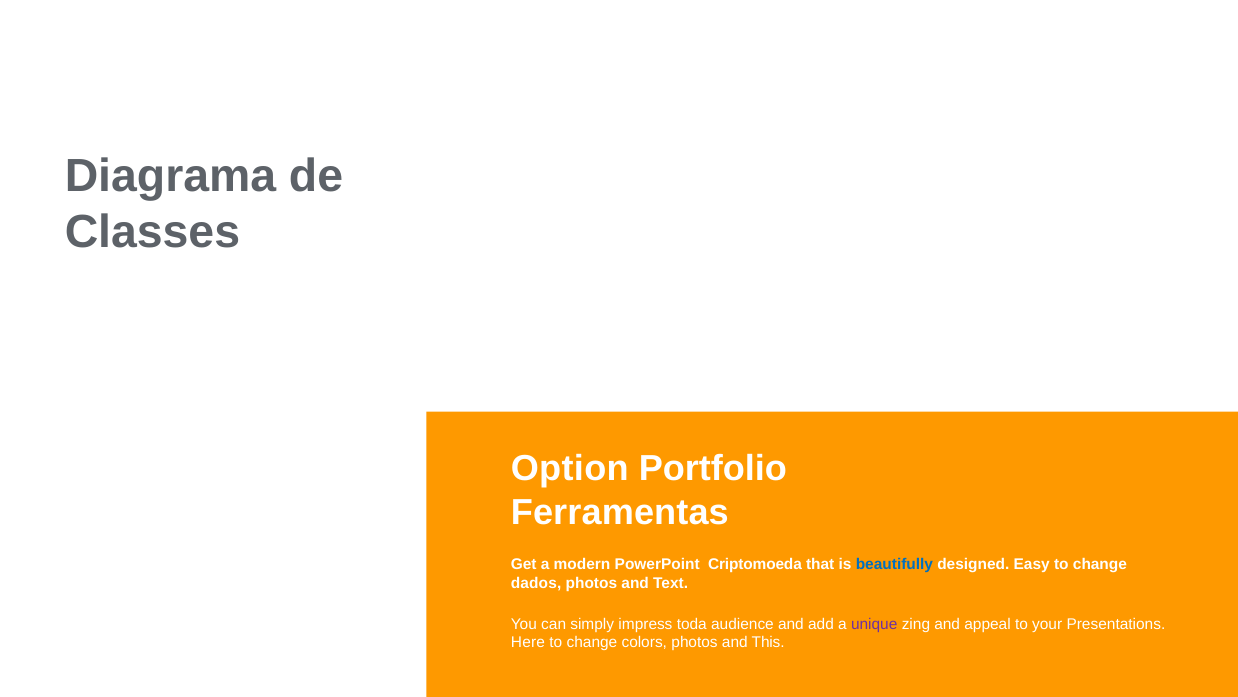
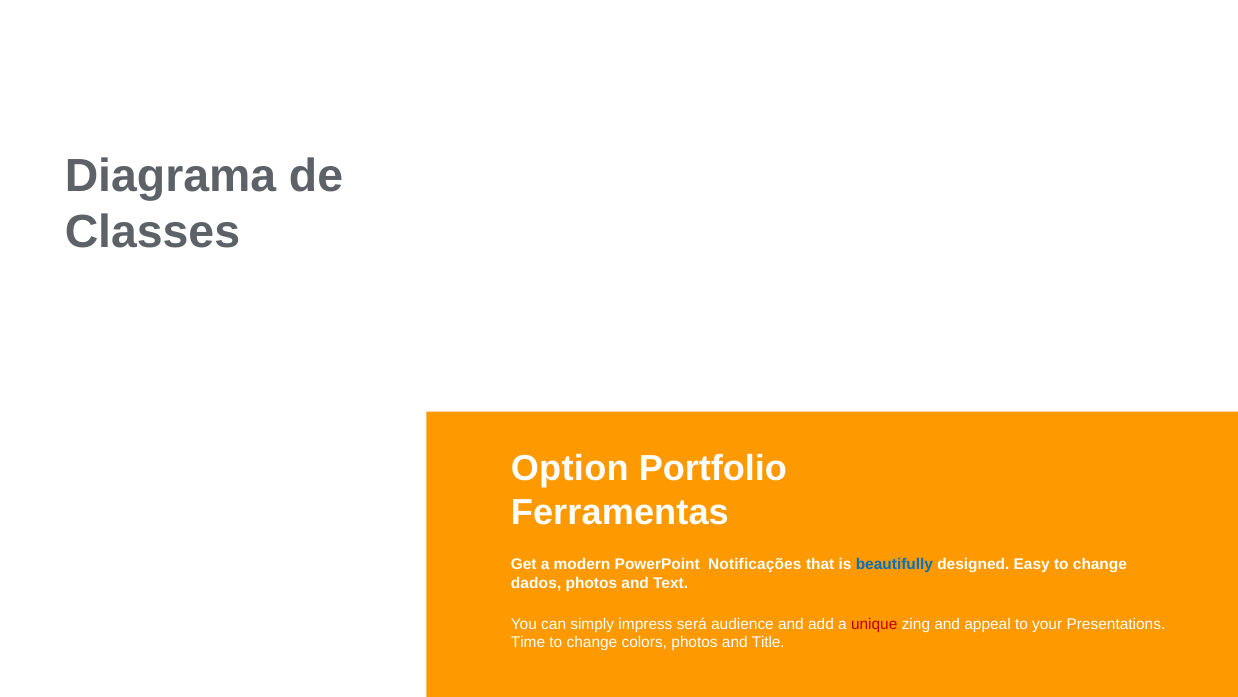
Criptomoeda: Criptomoeda -> Notificações (755, 564)
toda: toda -> será (692, 624)
unique colour: purple -> red (874, 624)
Here: Here -> Time (528, 642)
This: This -> Title (768, 642)
